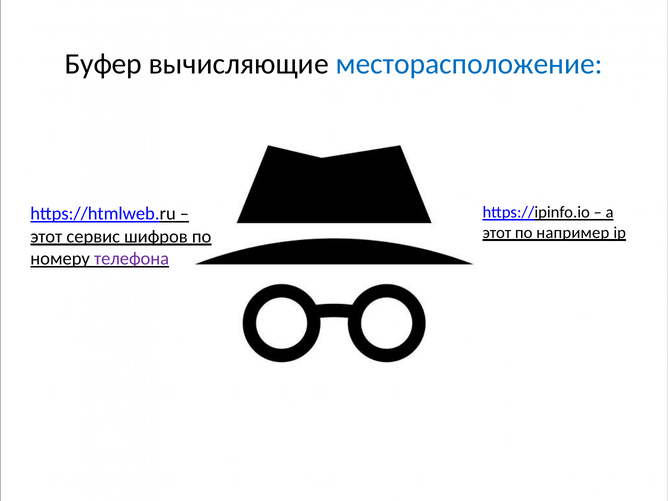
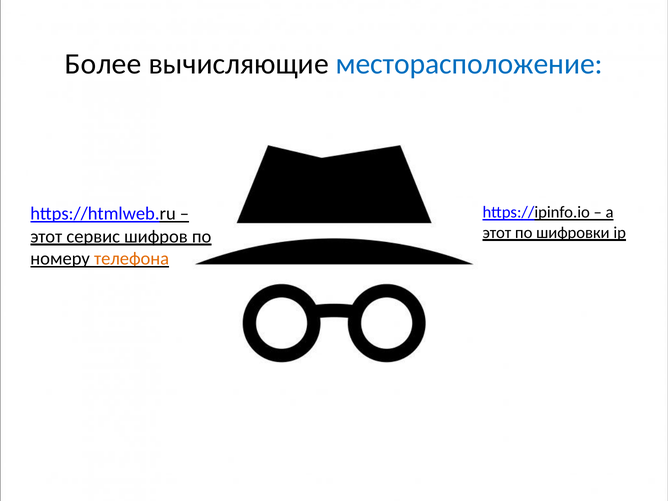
Буфер: Буфер -> Более (103, 64)
например: например -> шифровки (573, 233)
телефона colour: purple -> orange (132, 259)
